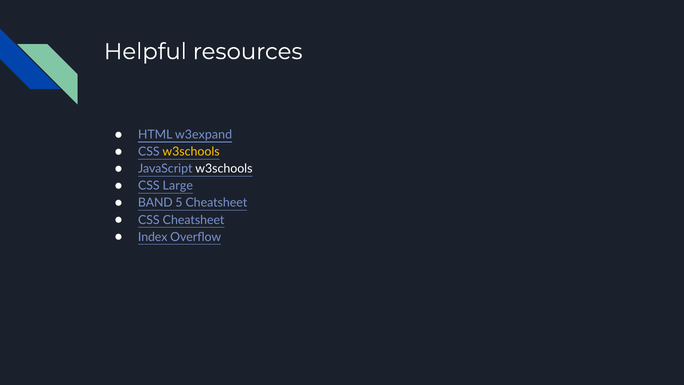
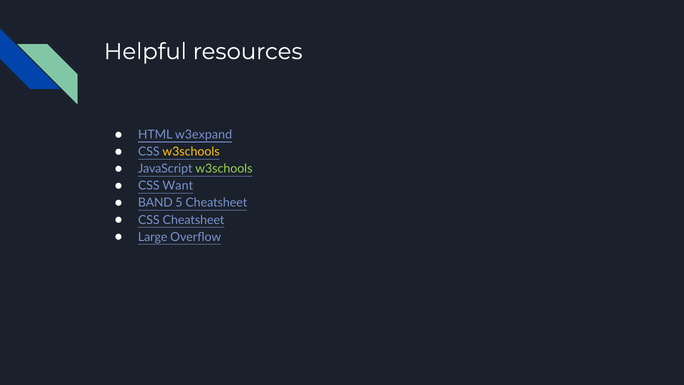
w3schools colour: white -> light green (224, 169)
Large: Large -> Want (178, 186)
Index: Index -> Large (153, 237)
